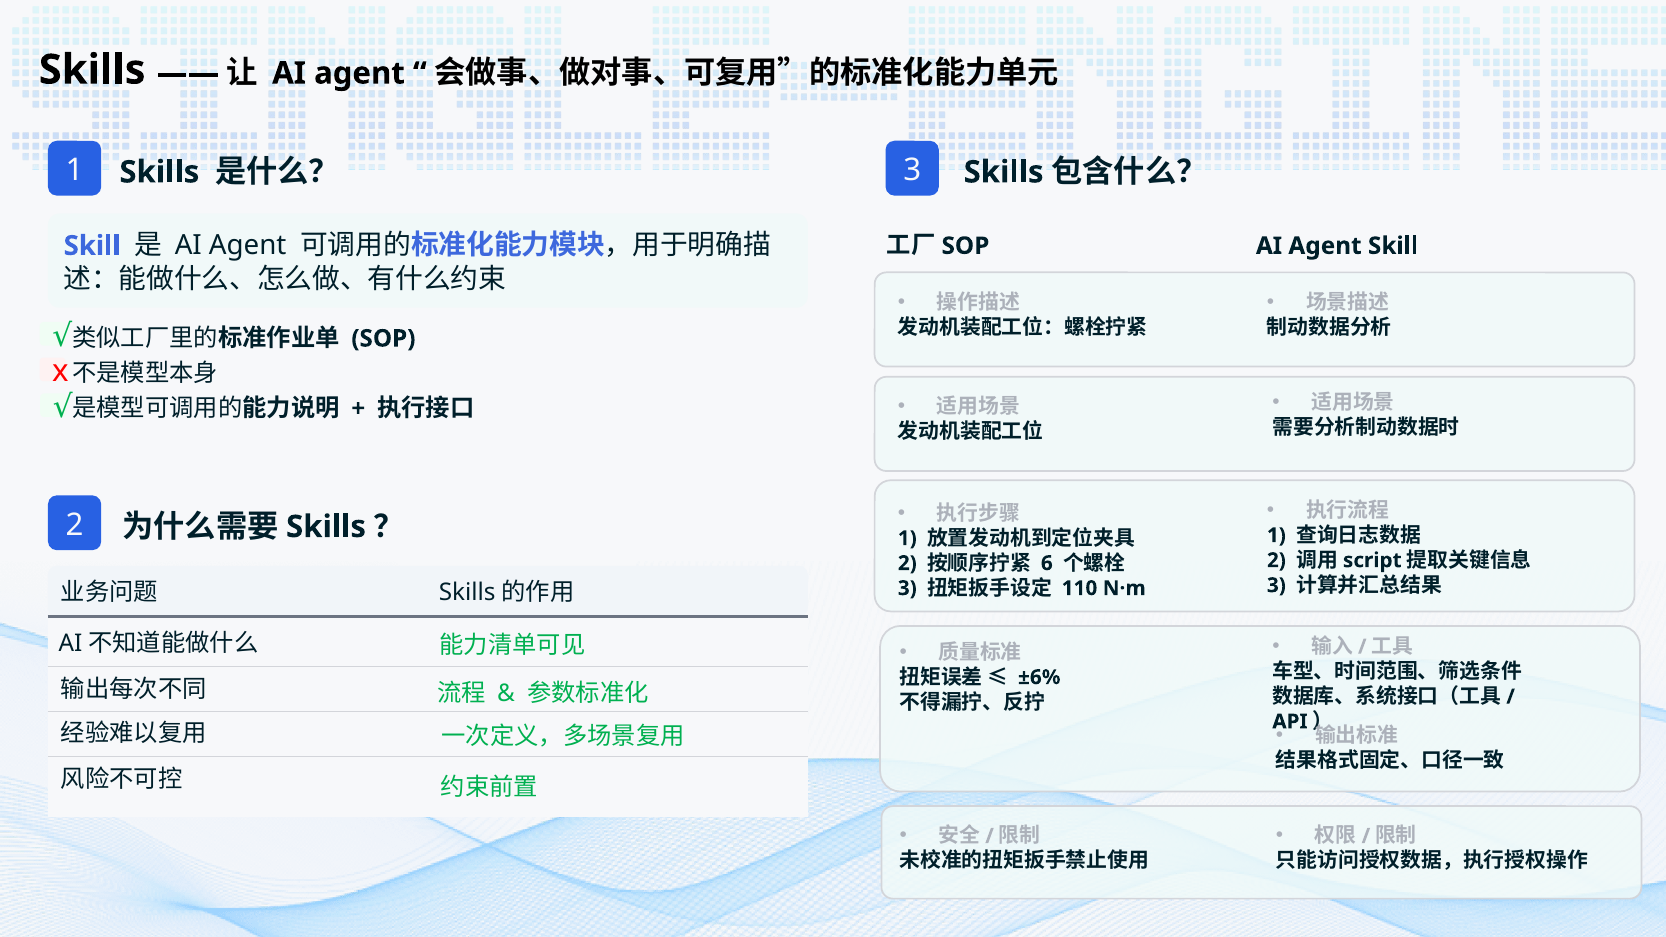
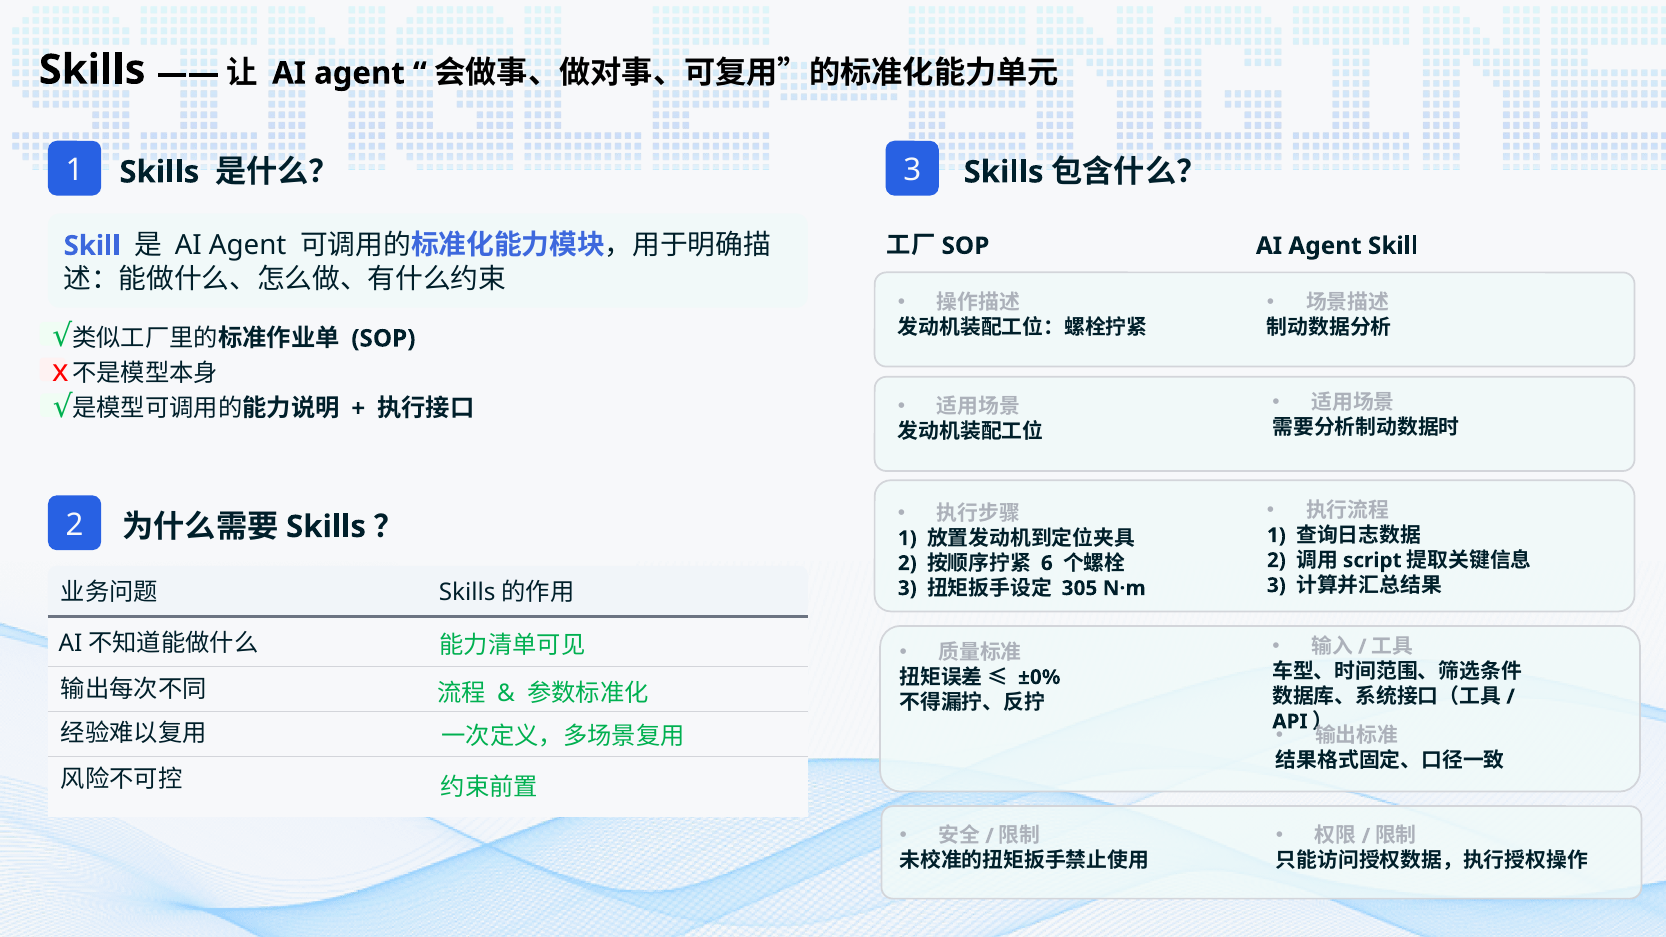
110: 110 -> 305 (1080, 588)
±6%: ±6% -> ±0% (1039, 677)
